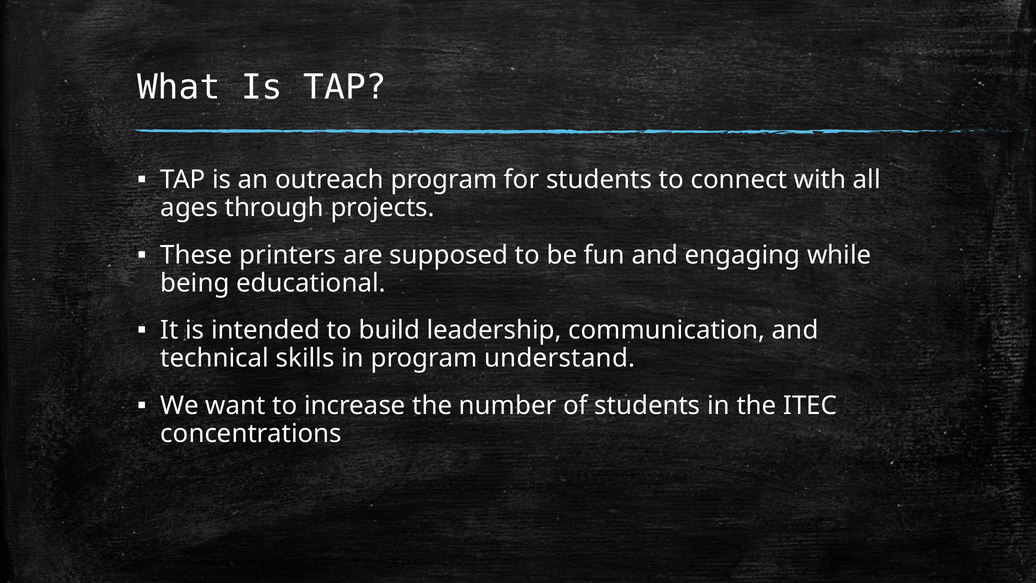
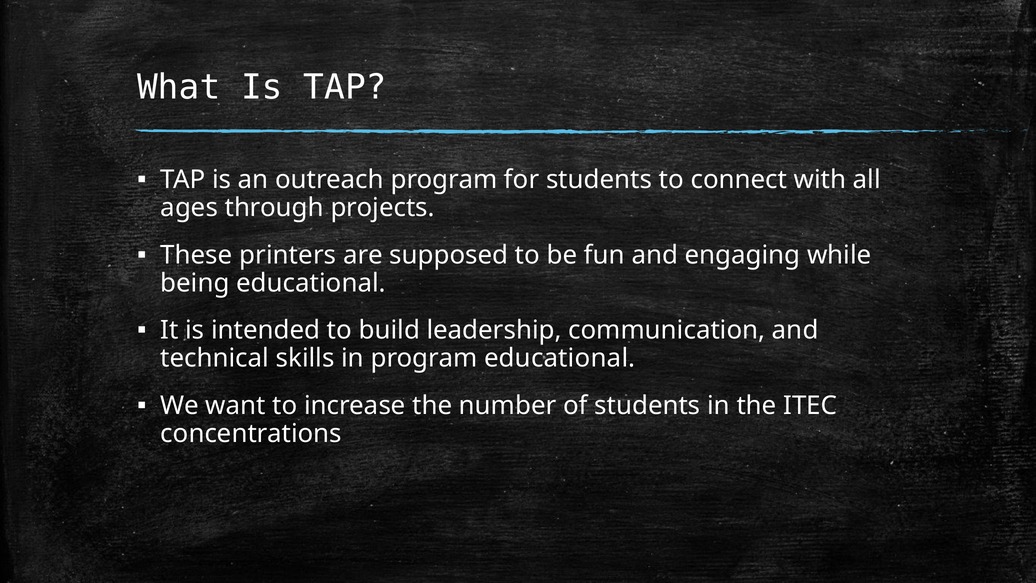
program understand: understand -> educational (560, 358)
